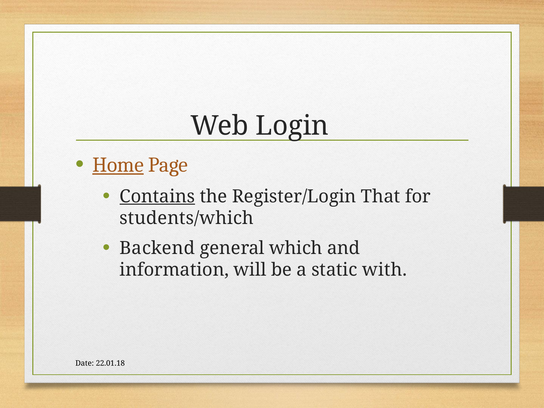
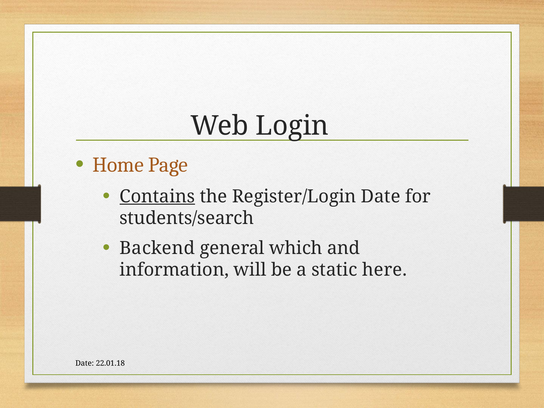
Home underline: present -> none (118, 165)
Register/Login That: That -> Date (381, 196)
students/which: students/which -> students/search (187, 218)
with: with -> here (385, 270)
